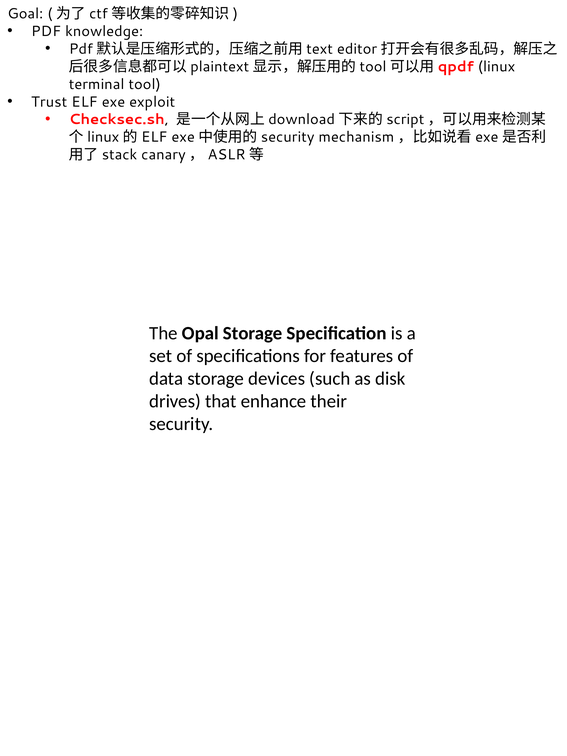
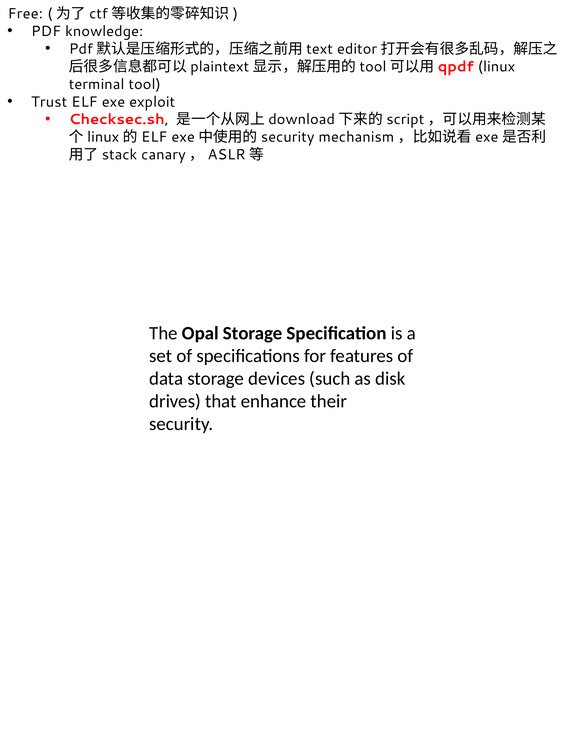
Goal: Goal -> Free (25, 14)
